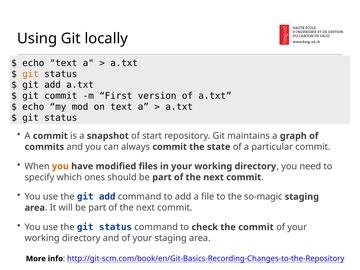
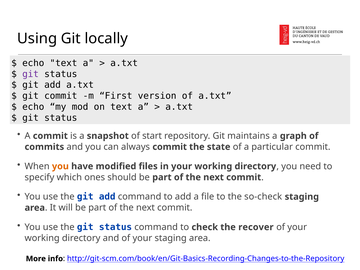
git colour: orange -> purple (31, 74)
so-magic: so-magic -> so-check (263, 197)
the commit: commit -> recover (256, 227)
